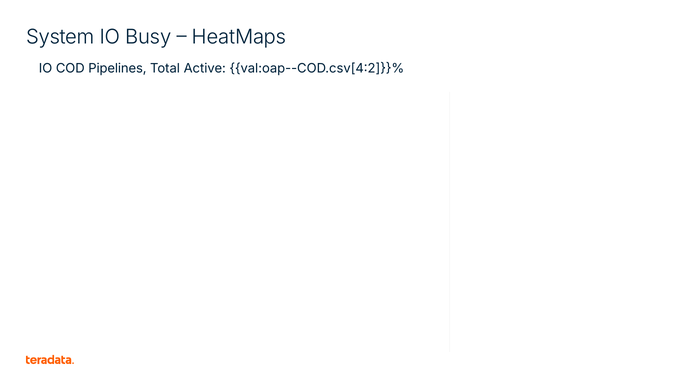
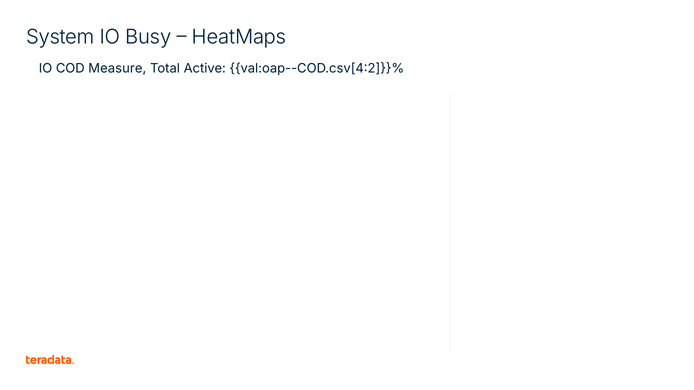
Pipelines: Pipelines -> Measure (117, 69)
